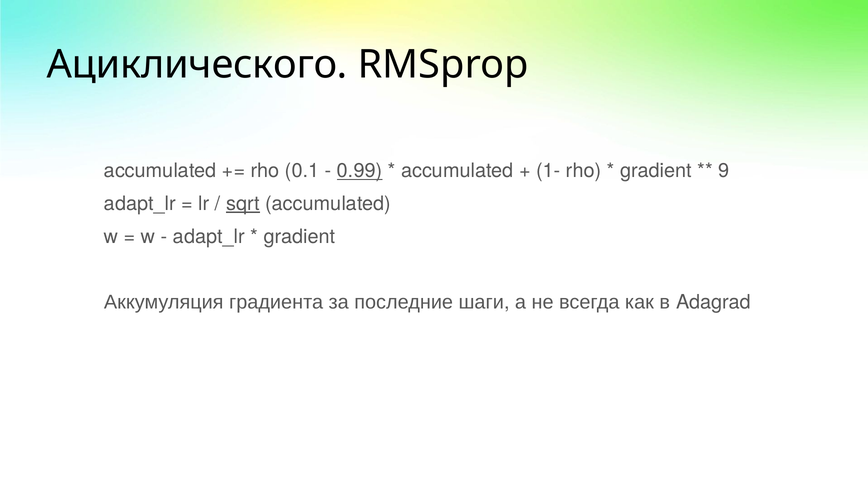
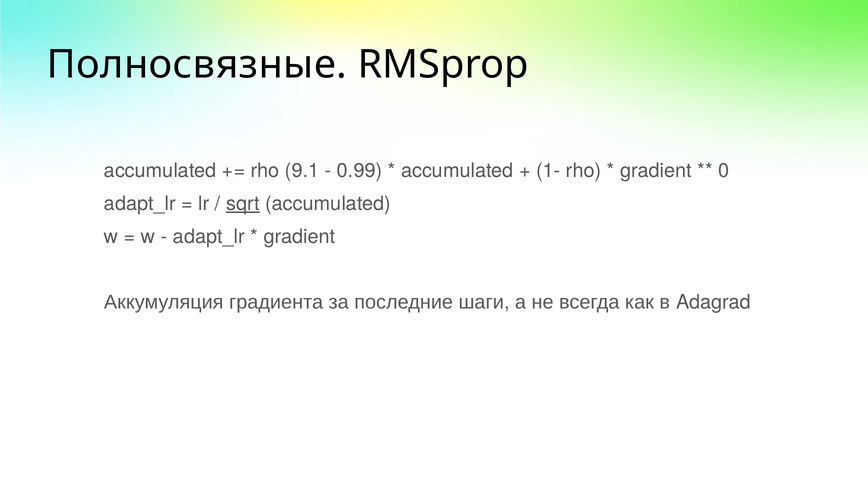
Ациклического: Ациклического -> Полносвязные (197, 64)
0.1: 0.1 -> 9.1 (302, 171)
0.99 underline: present -> none (360, 171)
9: 9 -> 0 (724, 171)
